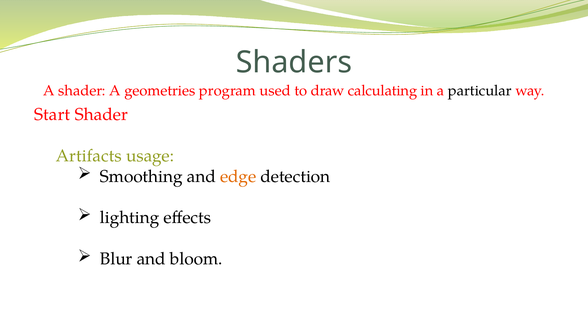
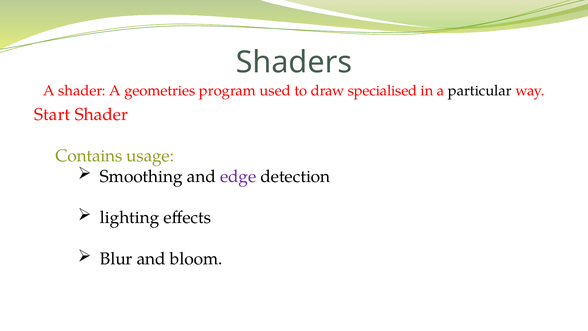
calculating: calculating -> specialised (383, 91)
Artifacts: Artifacts -> Contains (89, 156)
edge colour: orange -> purple (238, 176)
